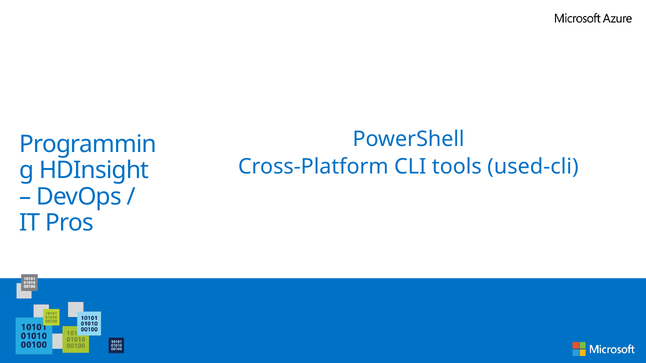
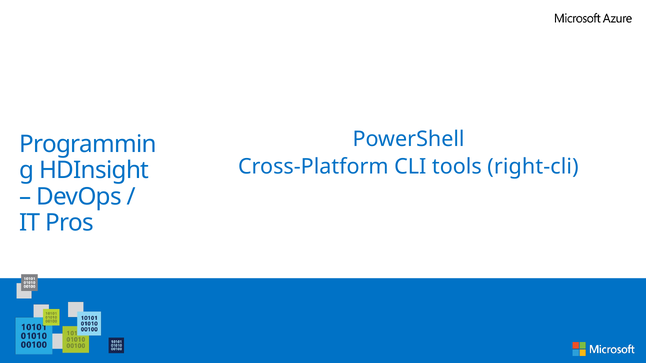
used-cli: used-cli -> right-cli (533, 167)
